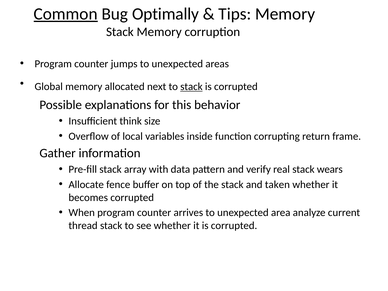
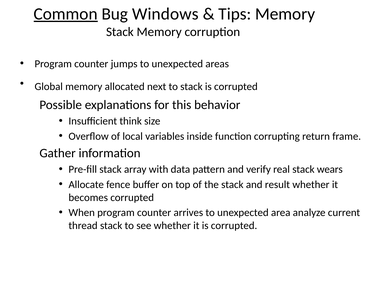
Optimally: Optimally -> Windows (165, 14)
stack underline: present -> none (191, 87)
taken: taken -> result (277, 185)
